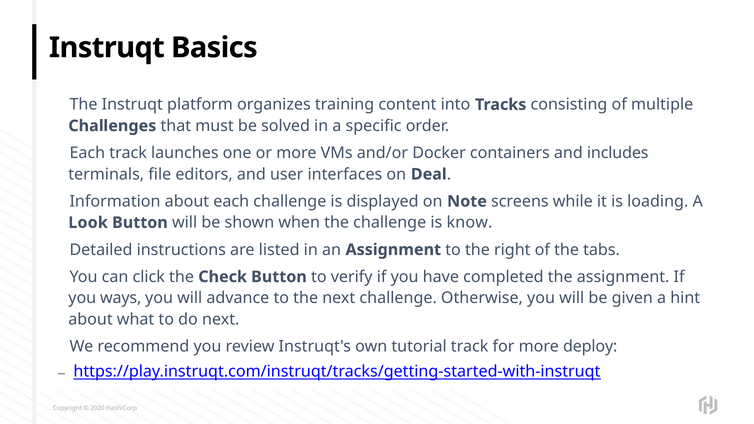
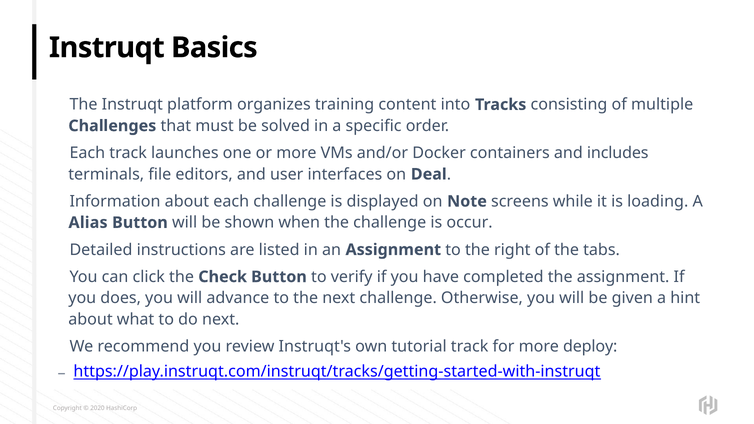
Look: Look -> Alias (88, 223)
know: know -> occur (470, 223)
ways: ways -> does (121, 298)
